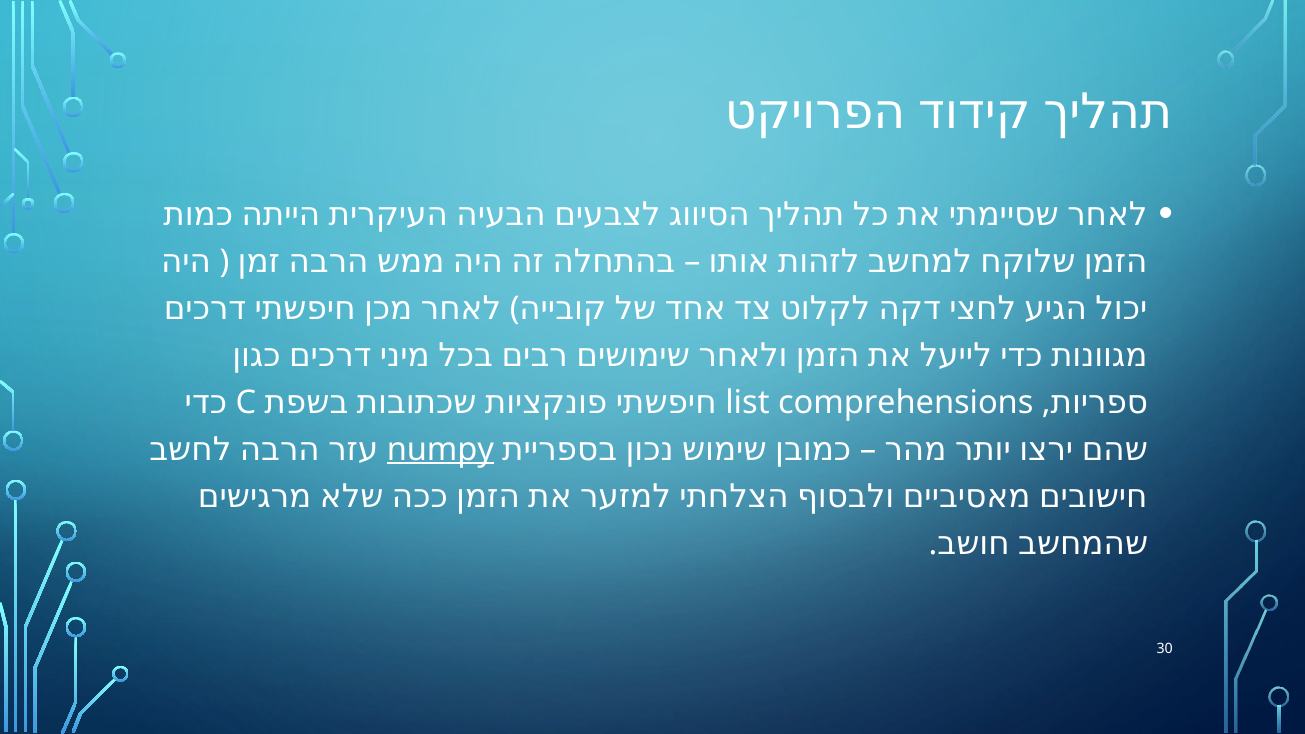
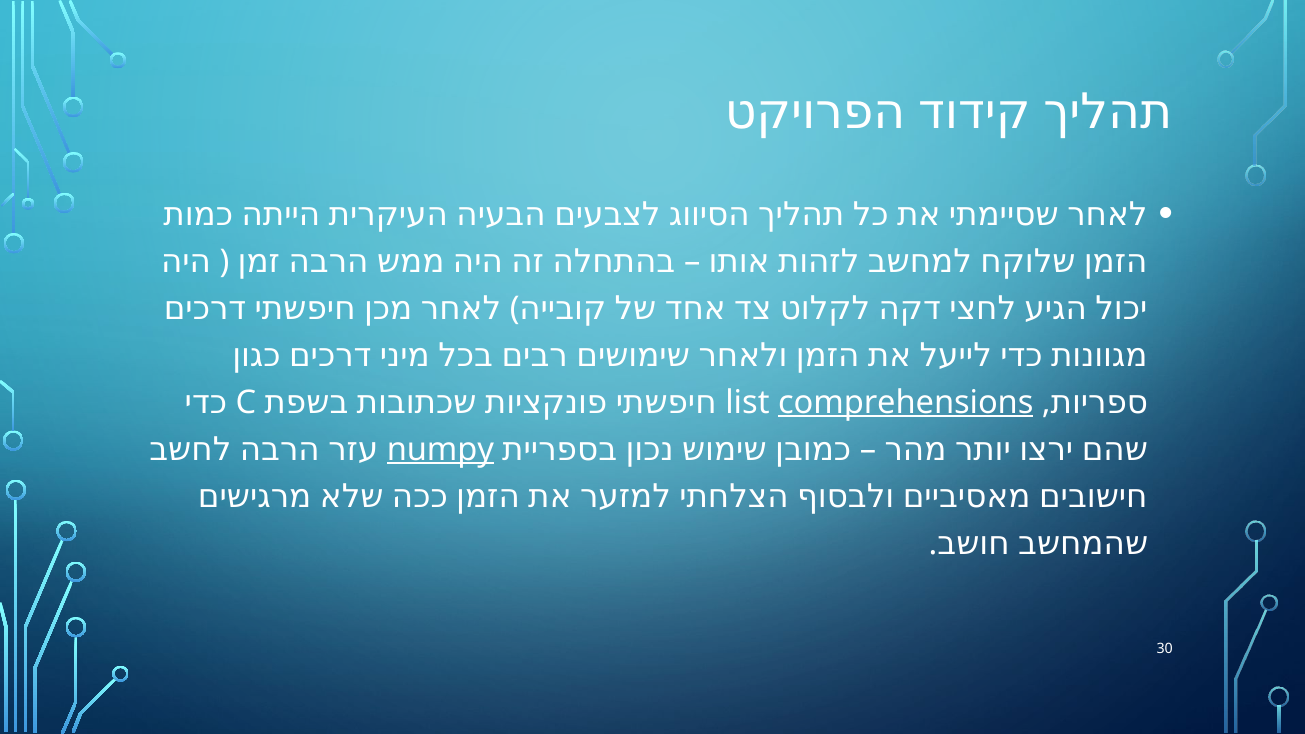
comprehensions underline: none -> present (906, 402)
